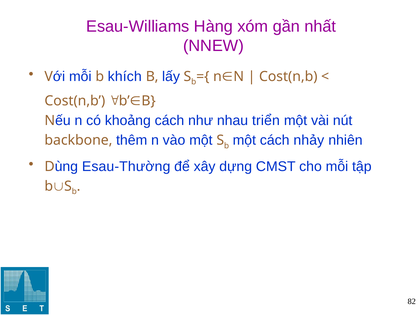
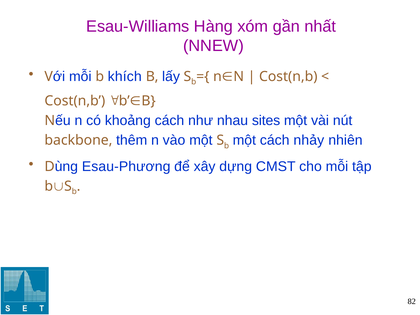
triển: triển -> sites (266, 121)
Esau-Thường: Esau-Thường -> Esau-Phương (126, 166)
